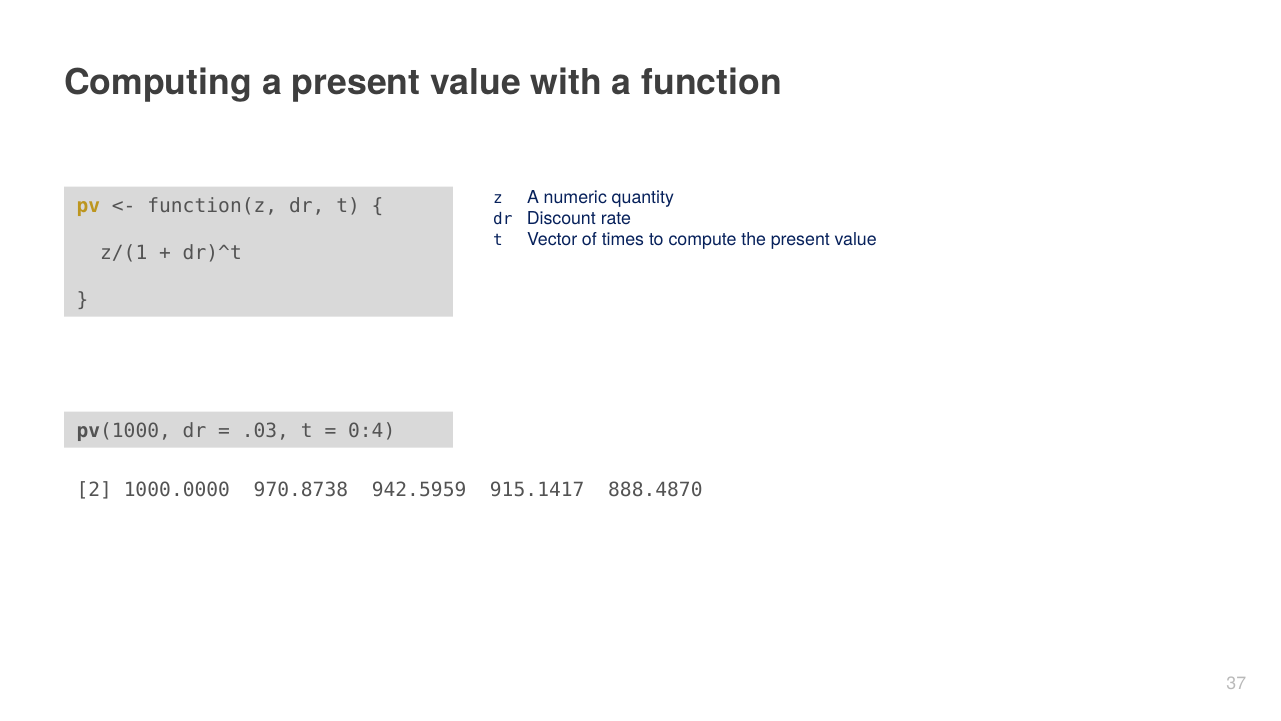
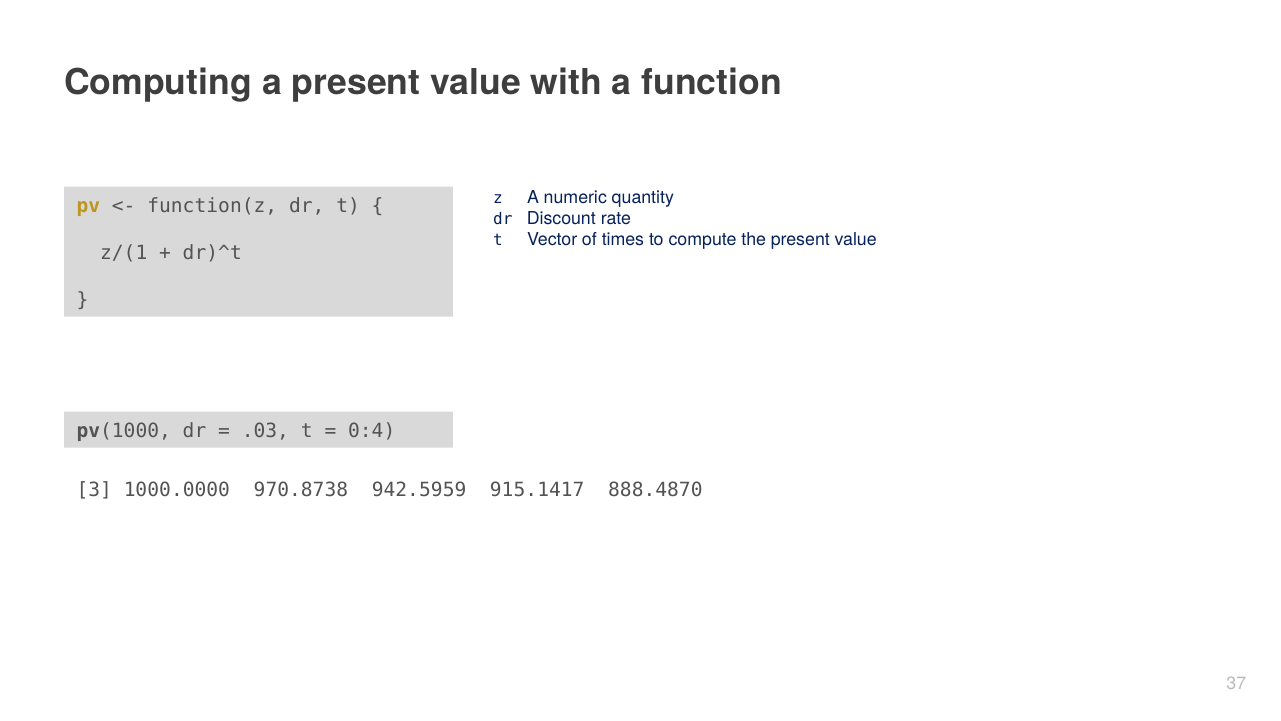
2: 2 -> 3 (94, 490)
